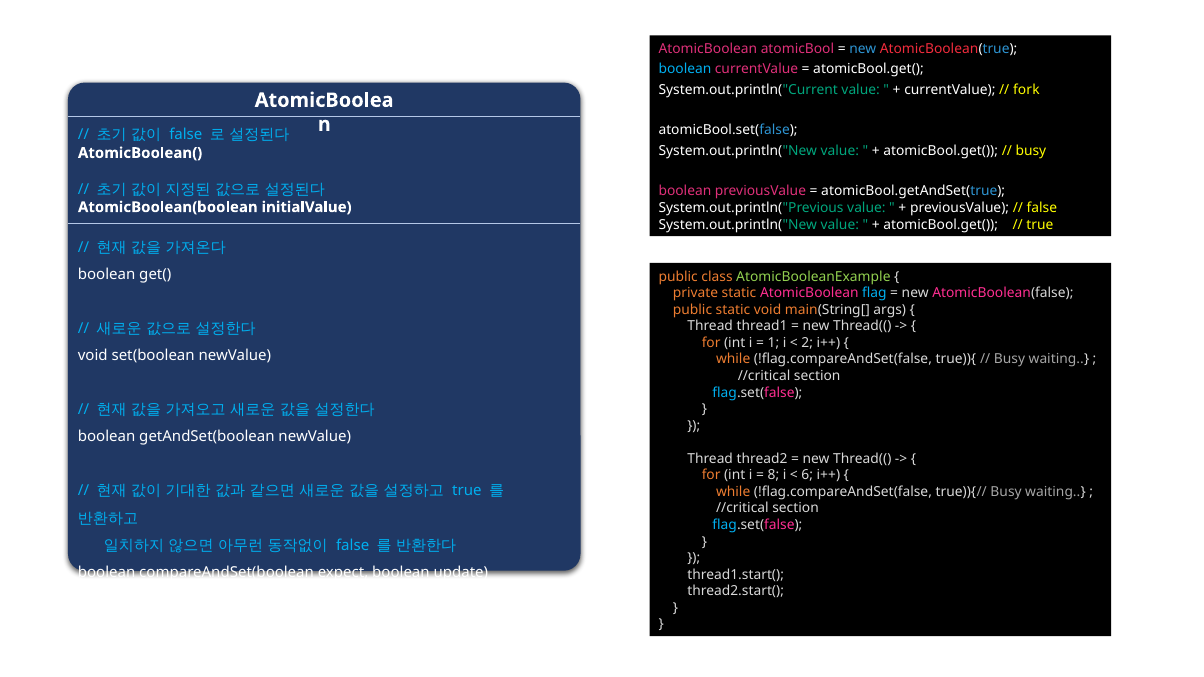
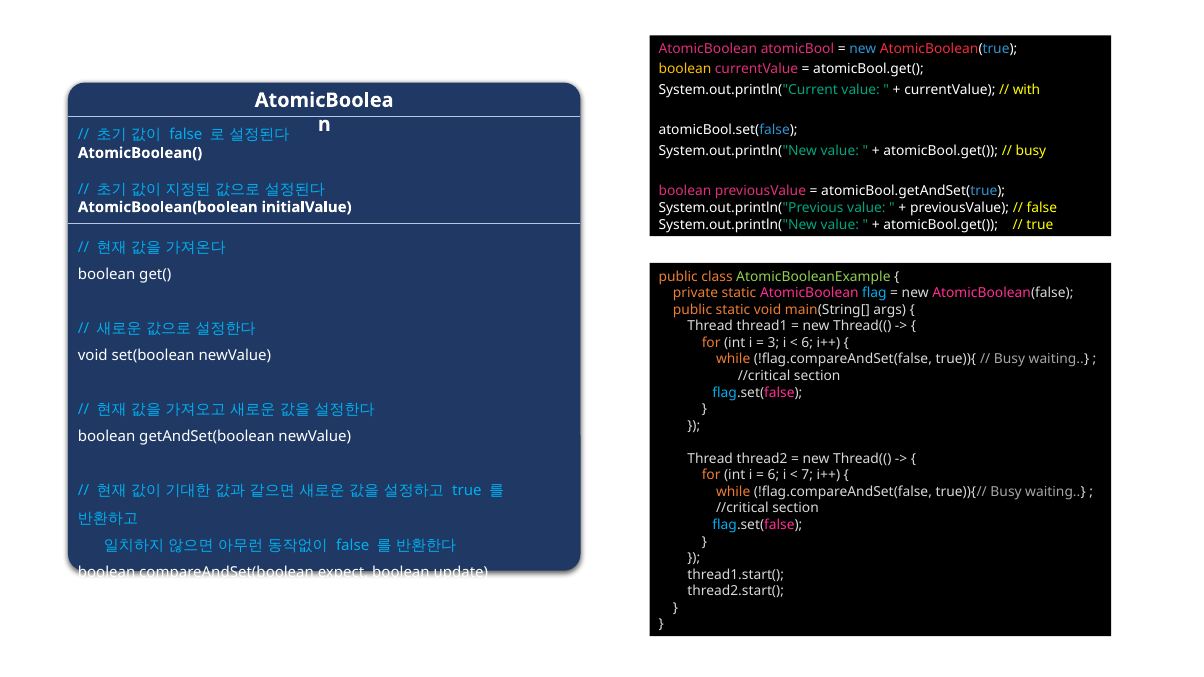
boolean colour: light blue -> yellow (685, 69)
fork: fork -> with (1027, 90)
1: 1 -> 3 (773, 343)
2: 2 -> 6 (807, 343)
8: 8 -> 6 (773, 475)
6: 6 -> 7 (807, 475)
